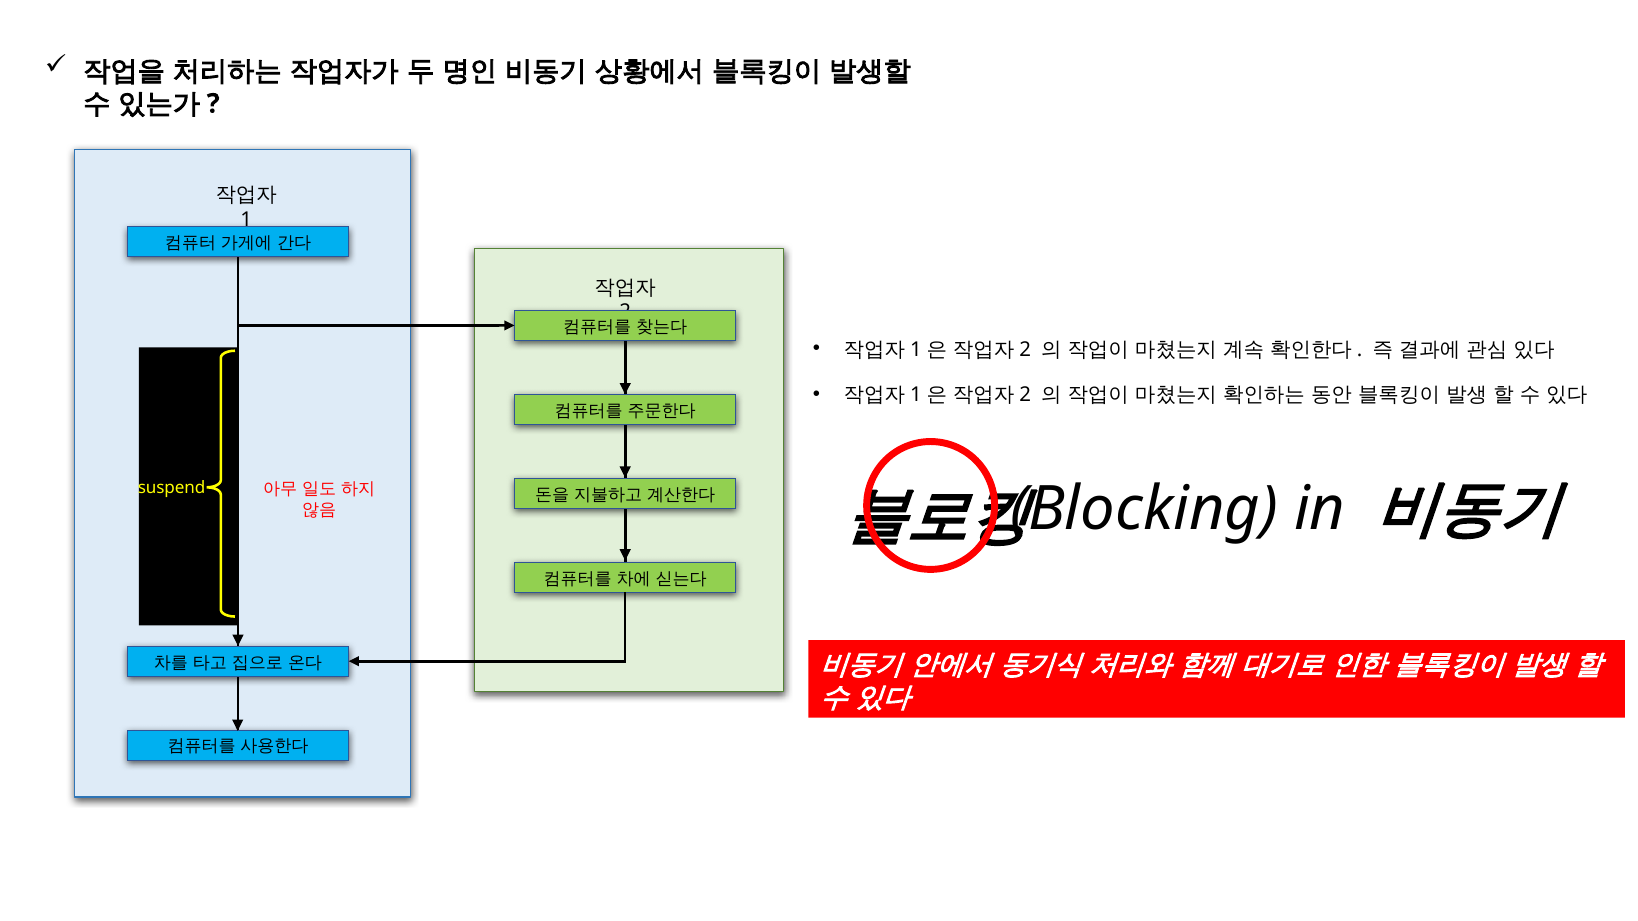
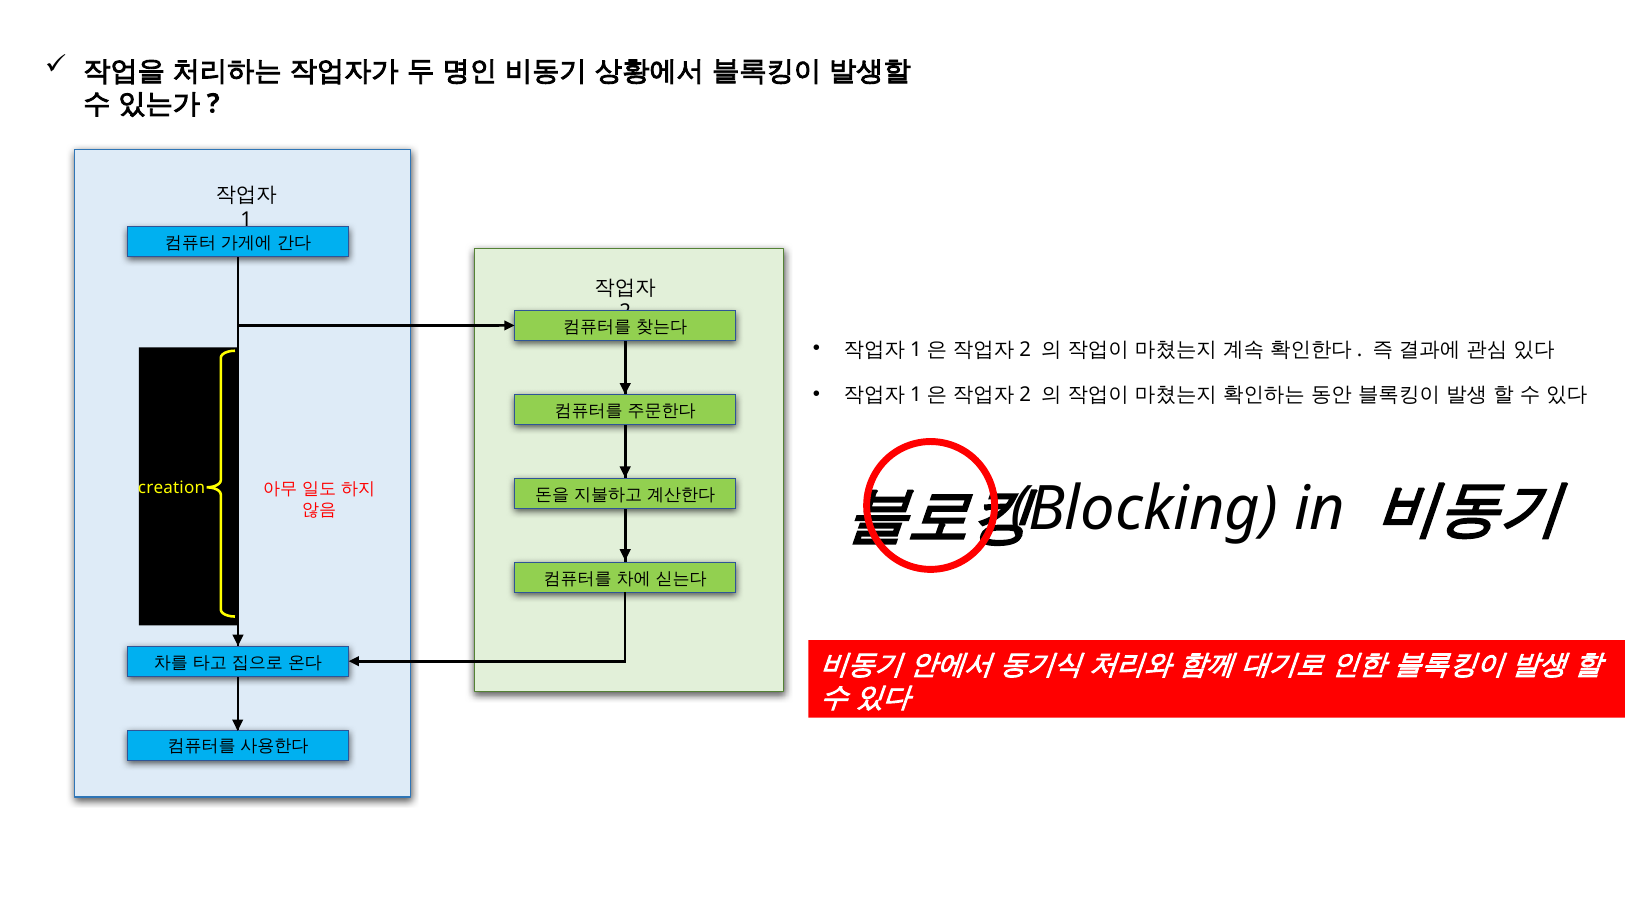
suspend: suspend -> creation (172, 488)
